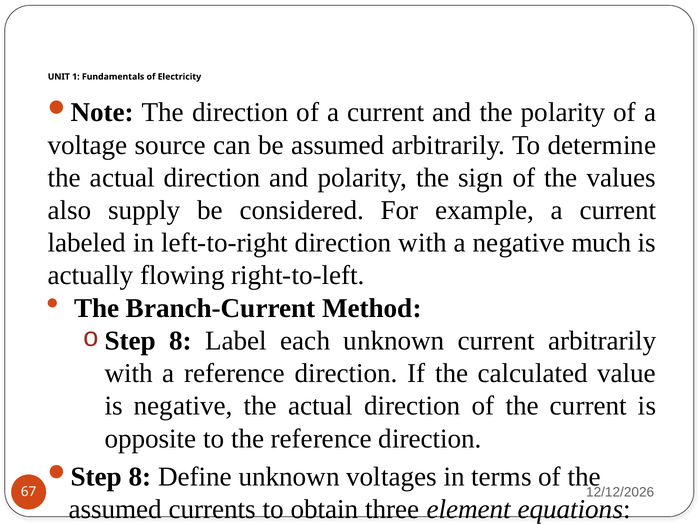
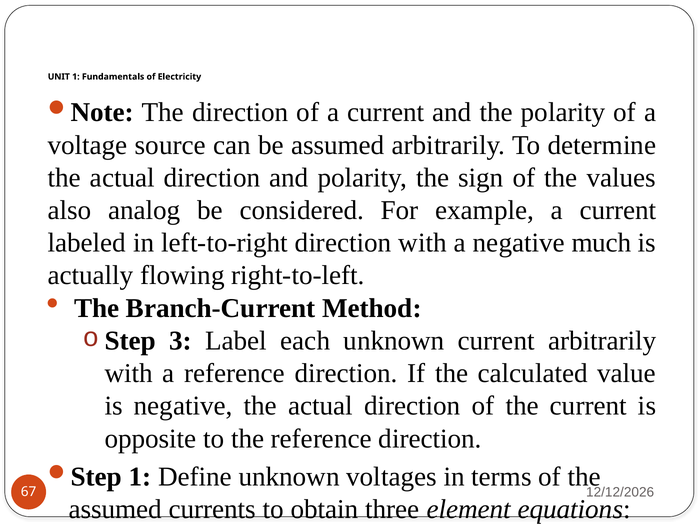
supply: supply -> analog (144, 210)
8: 8 -> 3 (181, 341)
8: 8 -> 1 (140, 477)
